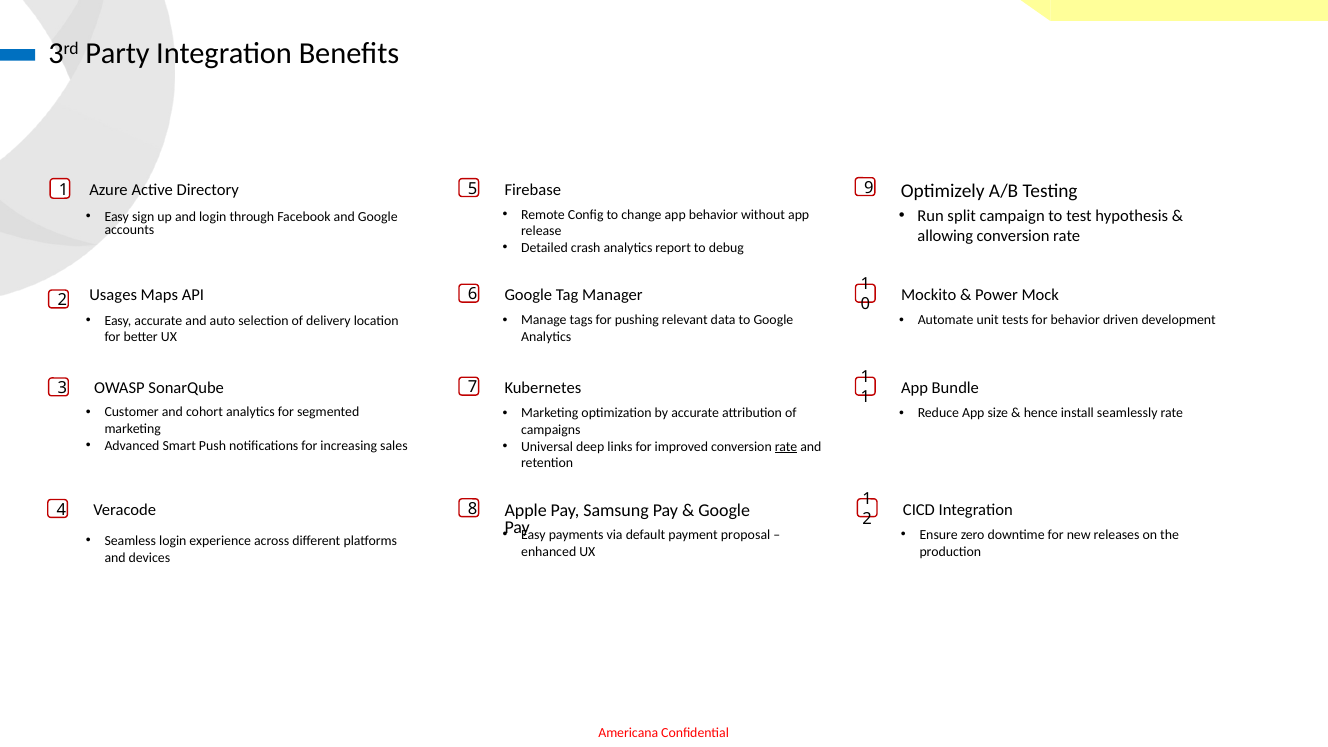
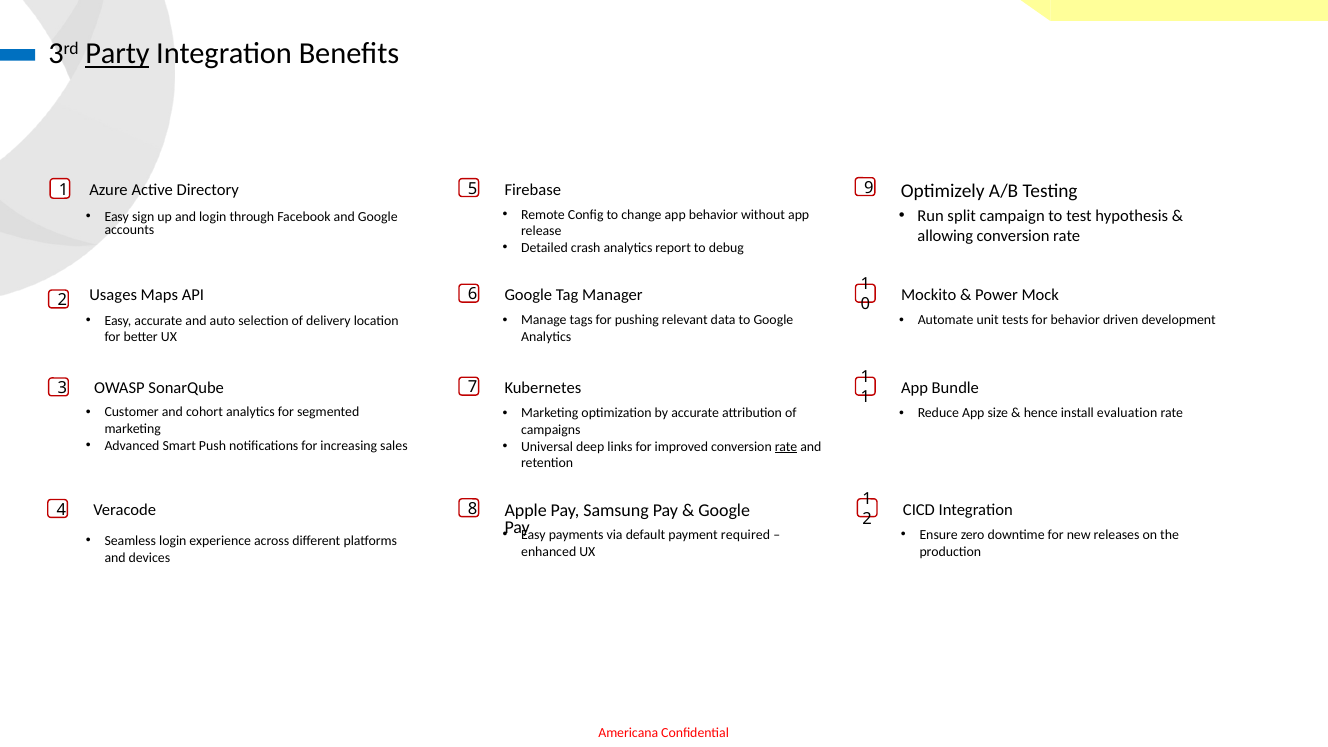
Party underline: none -> present (117, 54)
seamlessly: seamlessly -> evaluation (1127, 413)
proposal: proposal -> required (746, 535)
